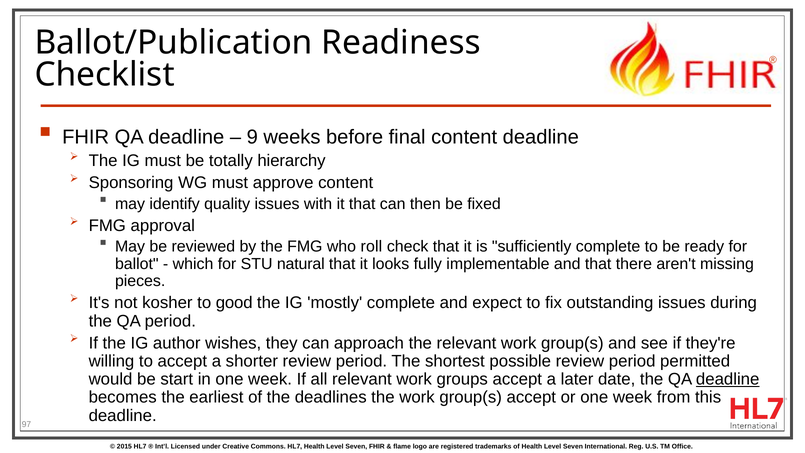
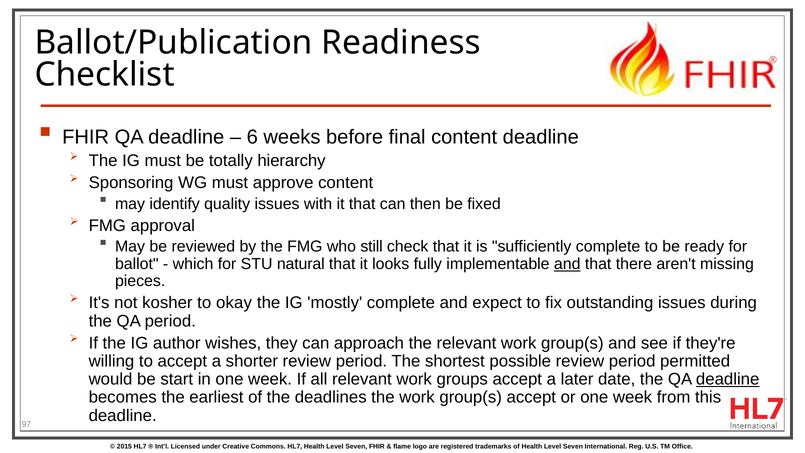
9: 9 -> 6 (252, 137)
roll: roll -> still (372, 247)
and underline: none -> present (567, 264)
good: good -> okay (234, 303)
